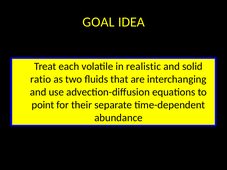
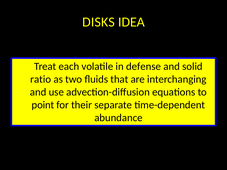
GOAL: GOAL -> DISKS (98, 22)
realistic: realistic -> defense (144, 66)
